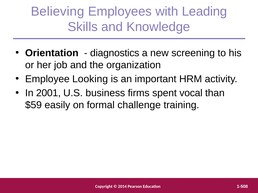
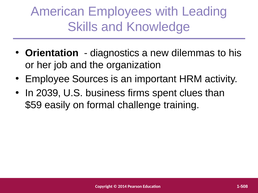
Believing: Believing -> American (58, 11)
screening: screening -> dilemmas (193, 53)
Looking: Looking -> Sources (90, 79)
2001: 2001 -> 2039 (48, 93)
vocal: vocal -> clues (191, 93)
